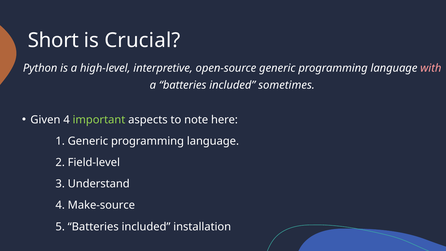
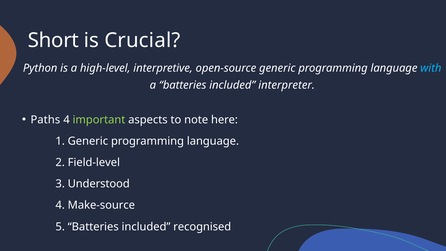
with colour: pink -> light blue (431, 68)
sometimes: sometimes -> interpreter (287, 85)
Given: Given -> Paths (45, 120)
Understand: Understand -> Understood (99, 184)
installation: installation -> recognised (202, 227)
